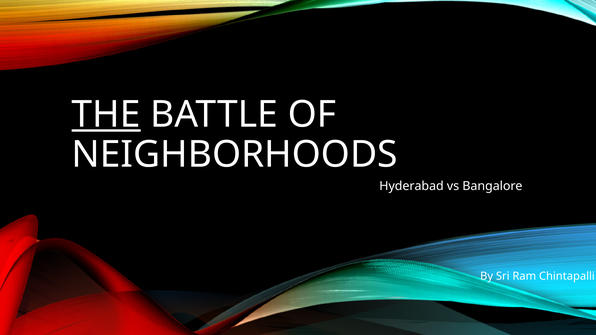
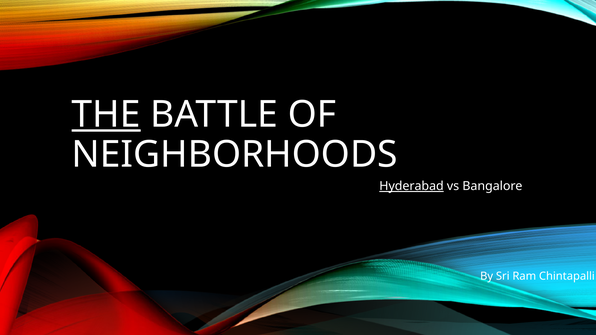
Hyderabad underline: none -> present (412, 186)
